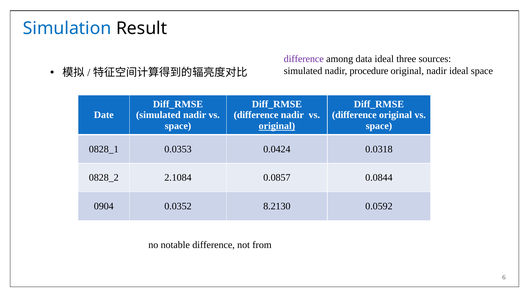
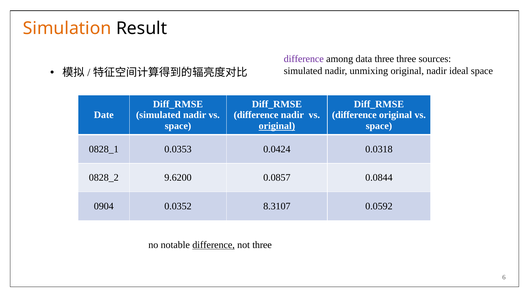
Simulation colour: blue -> orange (67, 28)
data ideal: ideal -> three (384, 59)
procedure: procedure -> unmixing (369, 71)
2.1084: 2.1084 -> 9.6200 (178, 178)
8.2130: 8.2130 -> 8.3107 (277, 207)
difference underline: none -> present (214, 245)
not from: from -> three (262, 245)
